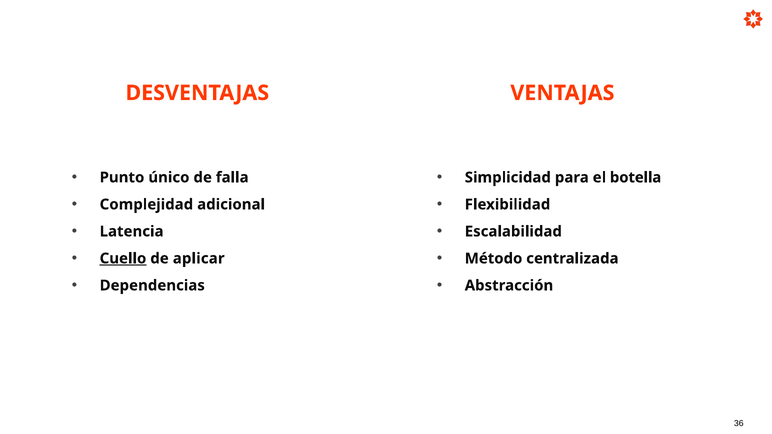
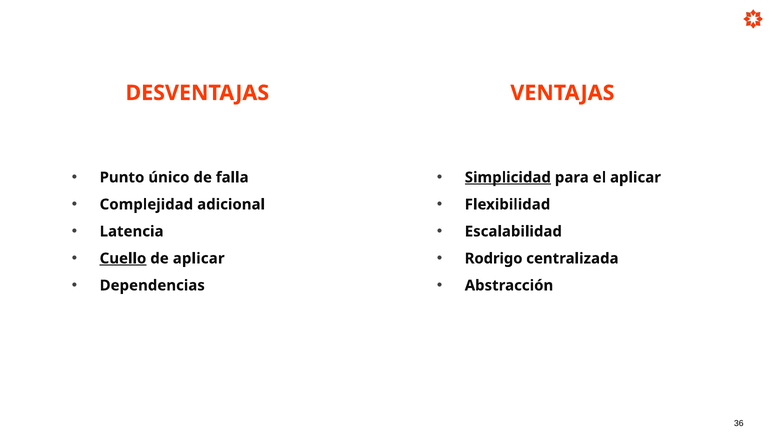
Simplicidad underline: none -> present (508, 178)
el botella: botella -> aplicar (635, 178)
Método: Método -> Rodrigo (494, 259)
